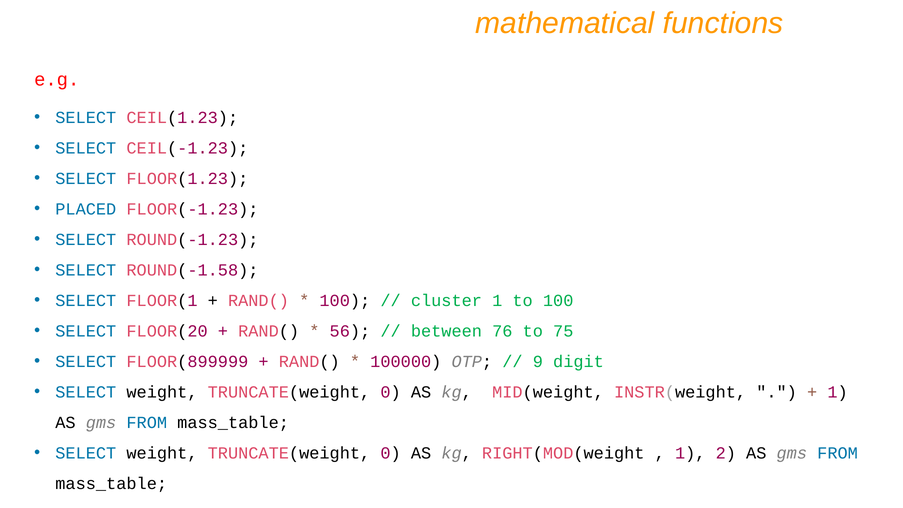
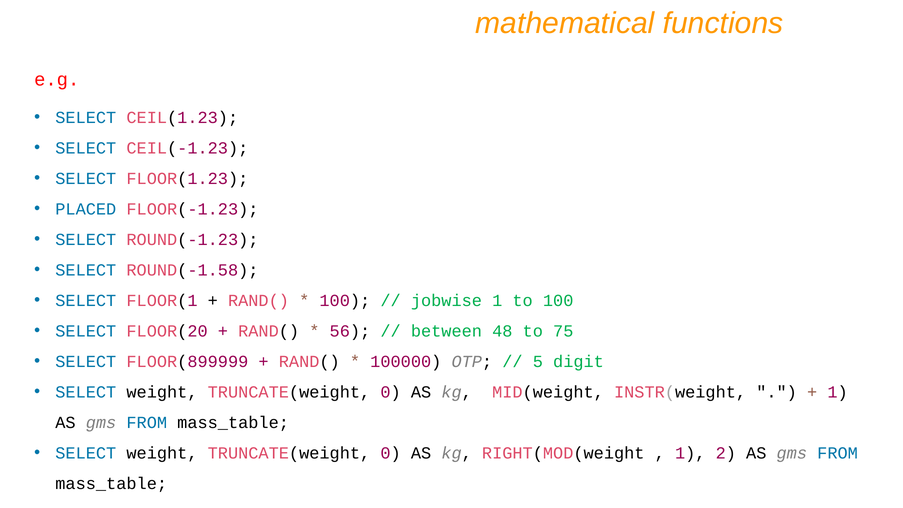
cluster: cluster -> jobwise (446, 301)
76: 76 -> 48 (502, 331)
9: 9 -> 5 (538, 361)
